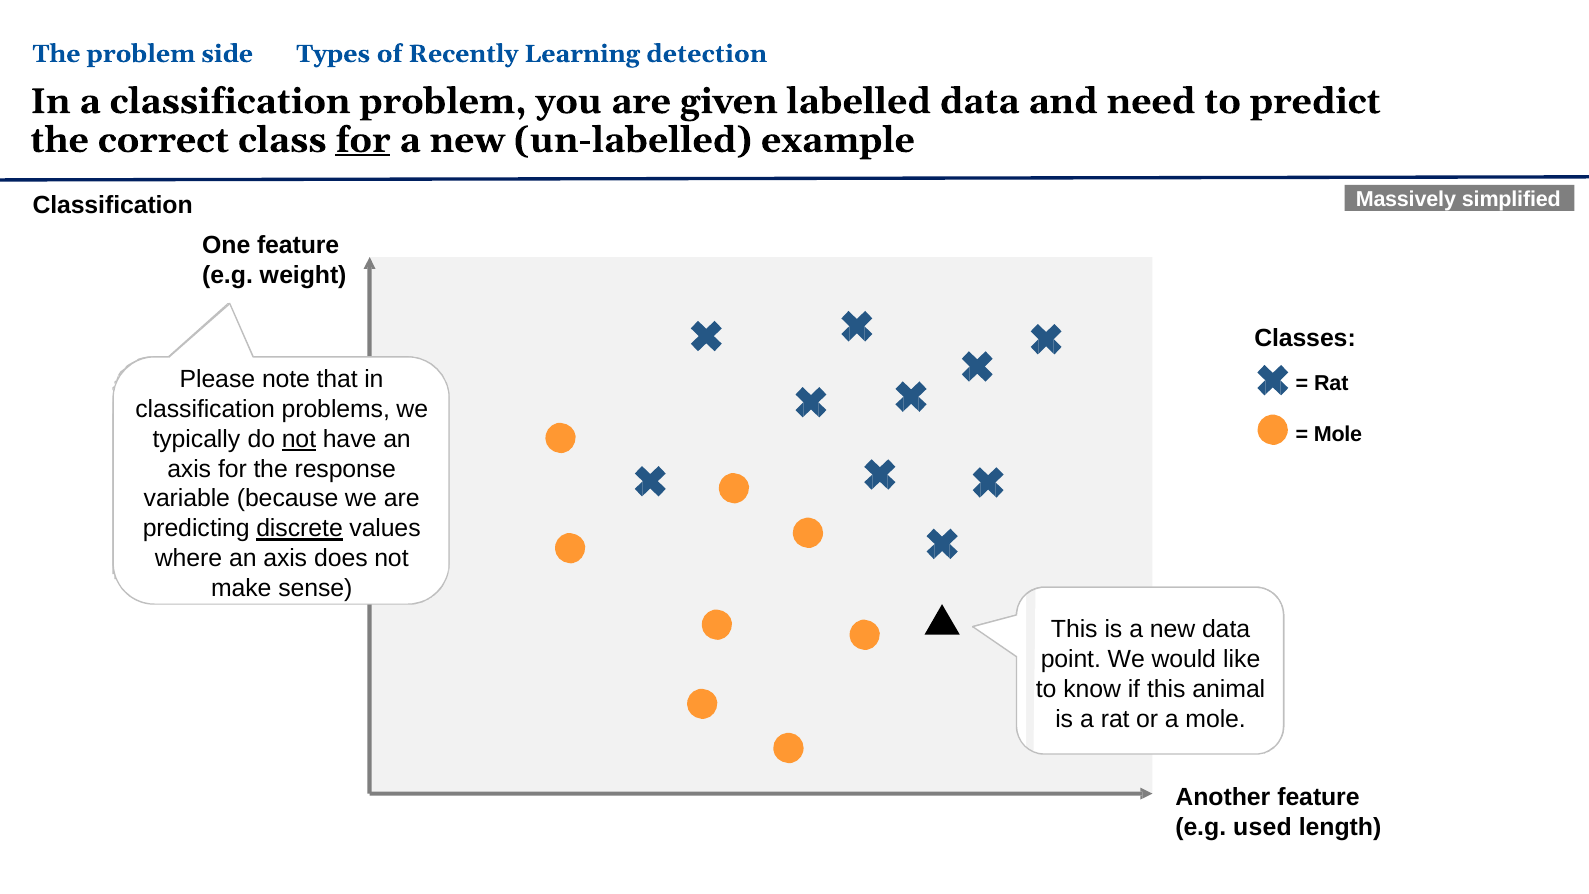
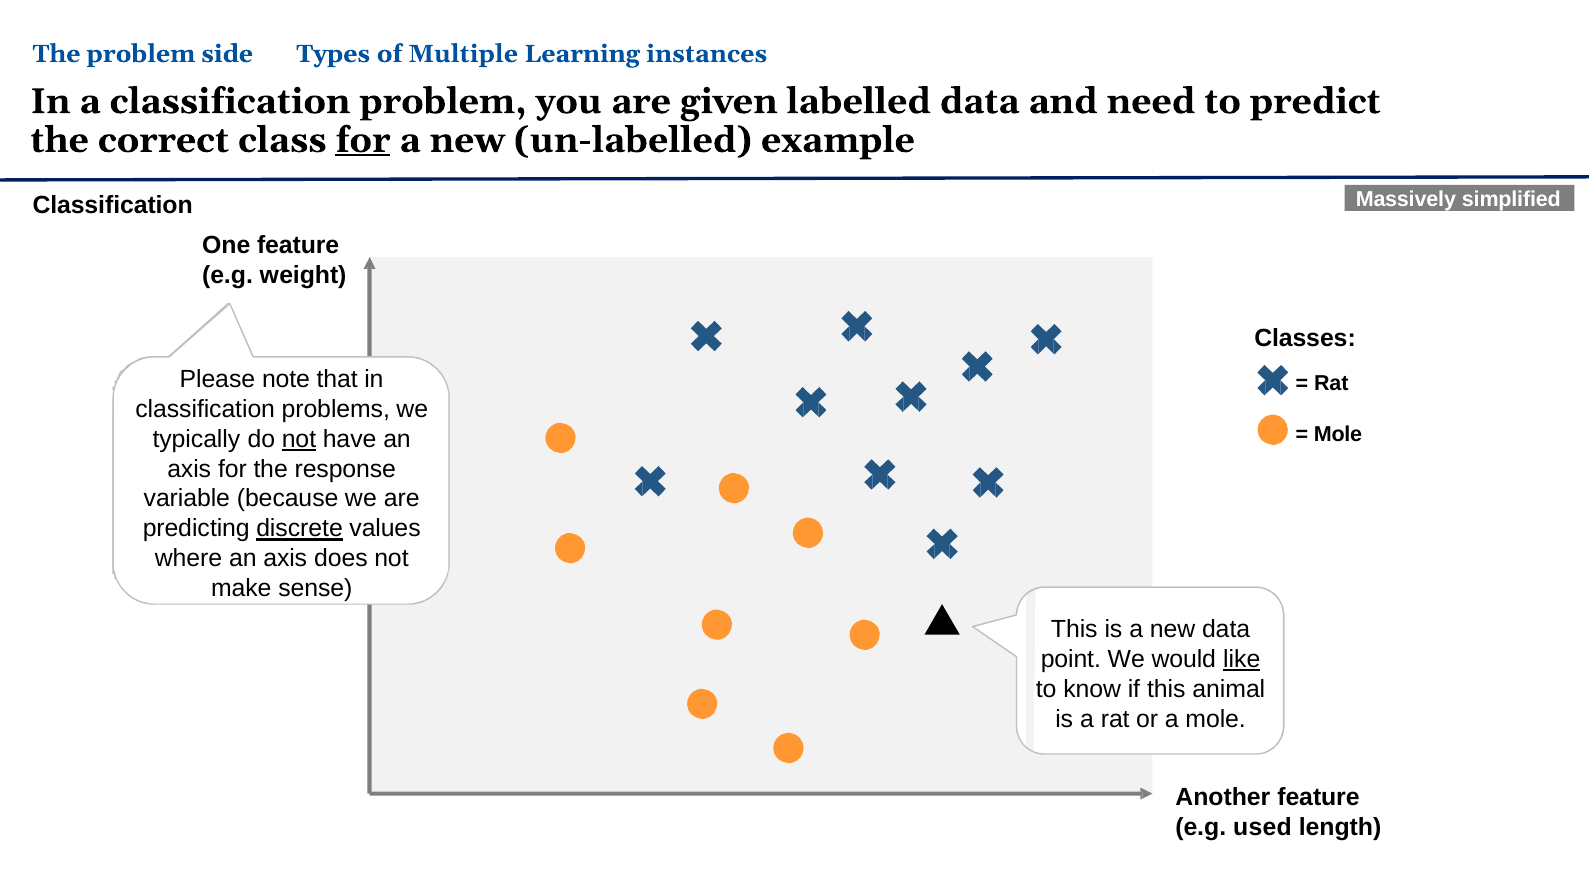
Recently: Recently -> Multiple (463, 54)
detection: detection -> instances (707, 54)
like underline: none -> present (1242, 659)
